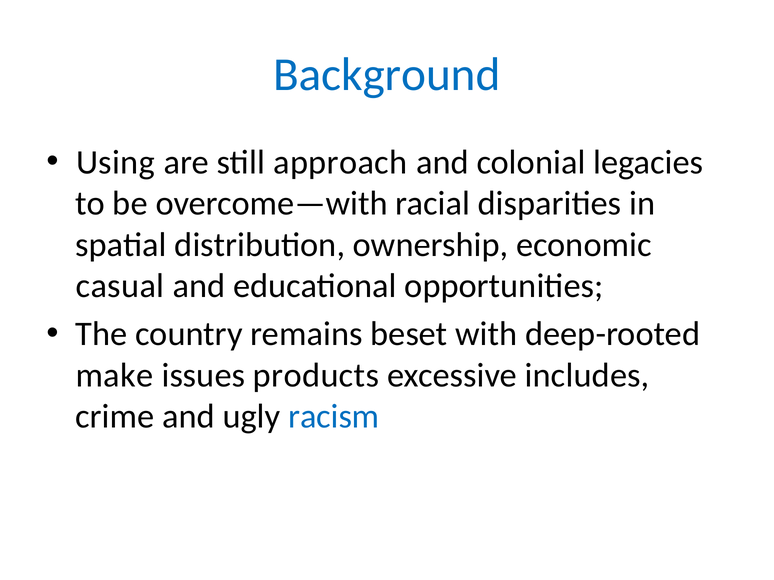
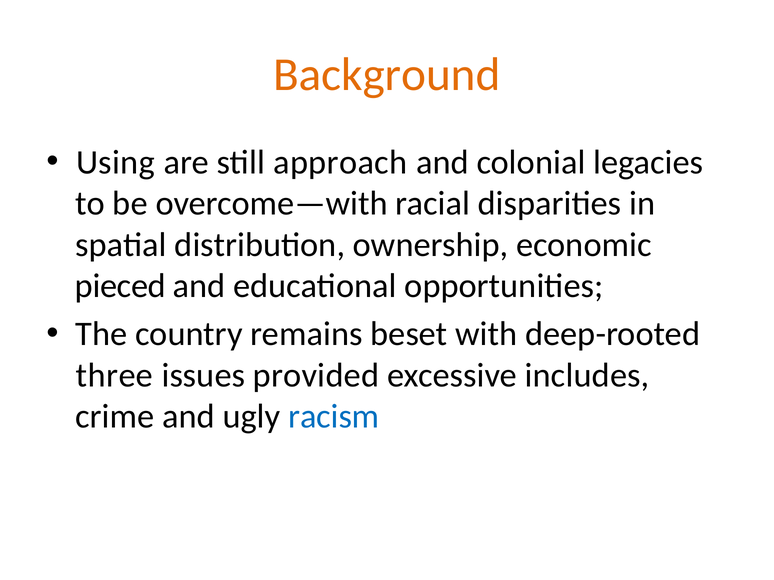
Background colour: blue -> orange (387, 75)
casual: casual -> pieced (120, 286)
make: make -> three (114, 376)
products: products -> provided (316, 376)
